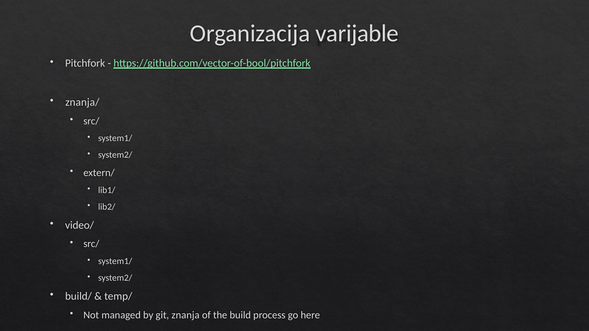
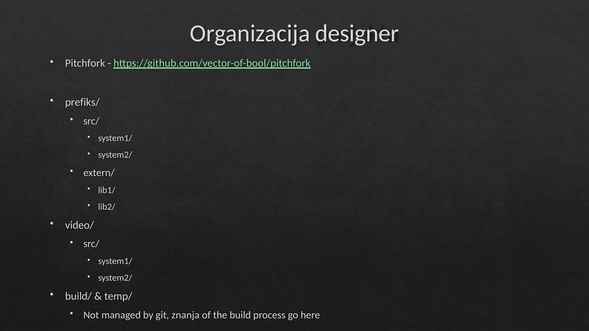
varijable: varijable -> designer (357, 33)
znanja/: znanja/ -> prefiks/ (82, 102)
